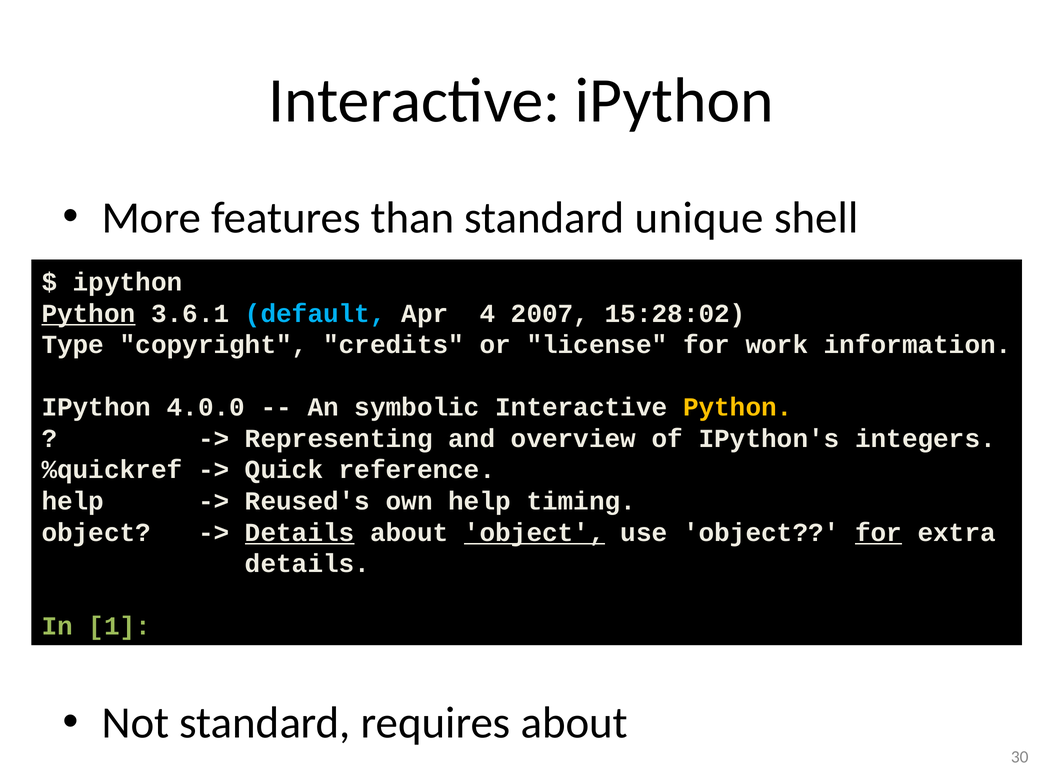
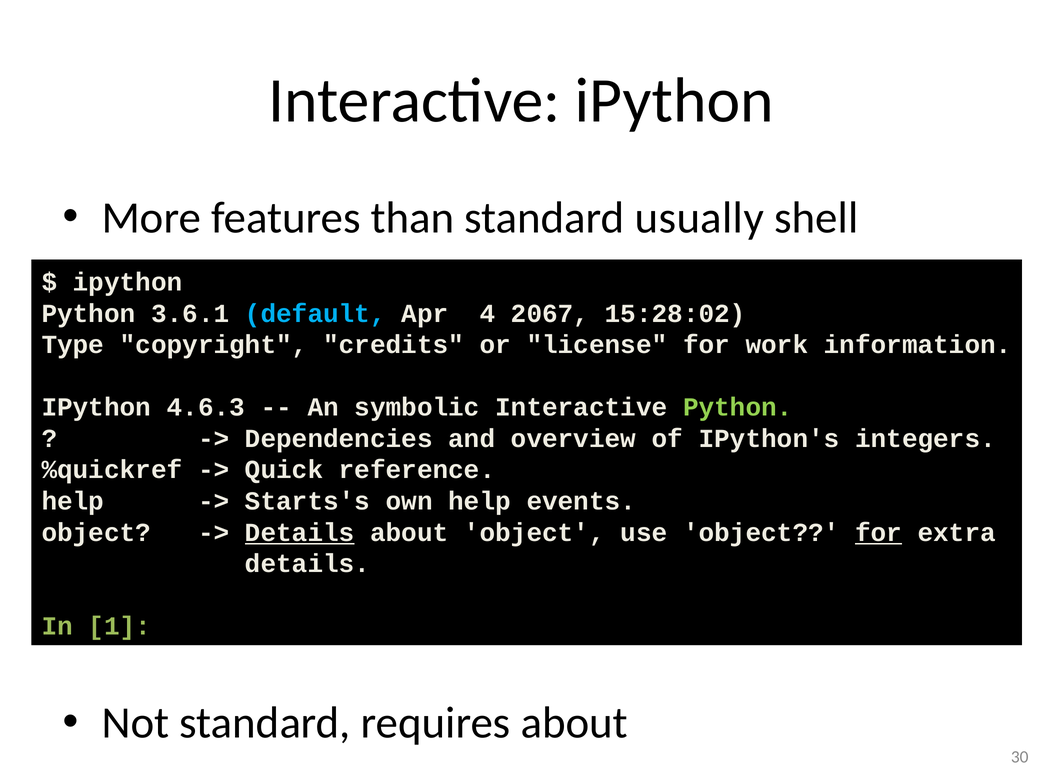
unique: unique -> usually (699, 218)
Python underline: present -> none (88, 314)
2007: 2007 -> 2067 (550, 314)
4.0.0: 4.0.0 -> 4.6.3 (206, 407)
Python colour: yellow -> light green (738, 407)
Representing: Representing -> Dependencies (339, 439)
Reused's: Reused's -> Starts's (308, 501)
timing: timing -> events (581, 501)
object underline: present -> none (534, 533)
